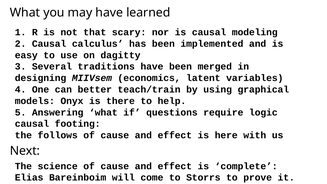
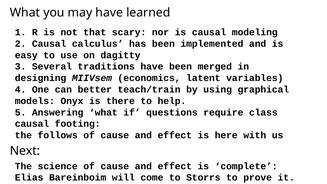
logic: logic -> class (263, 112)
